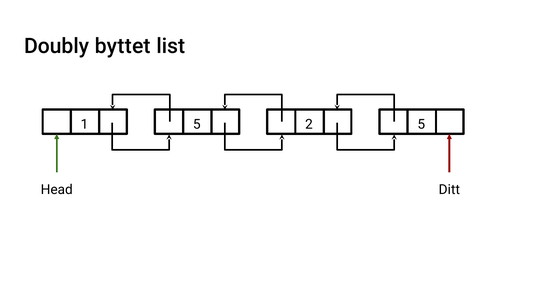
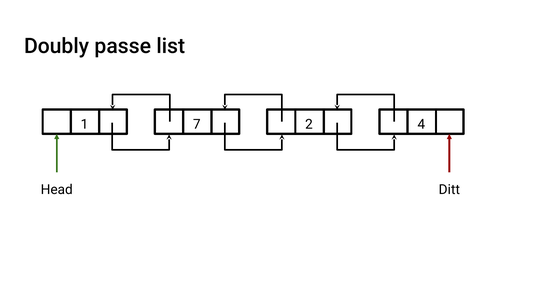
byttet: byttet -> passe (123, 46)
1 5: 5 -> 7 (197, 124)
2 5: 5 -> 4 (421, 124)
